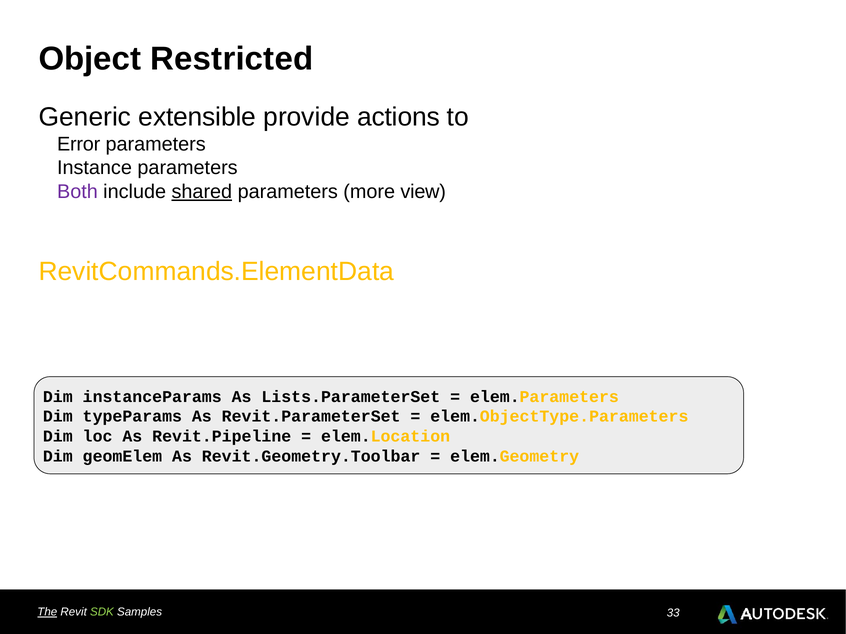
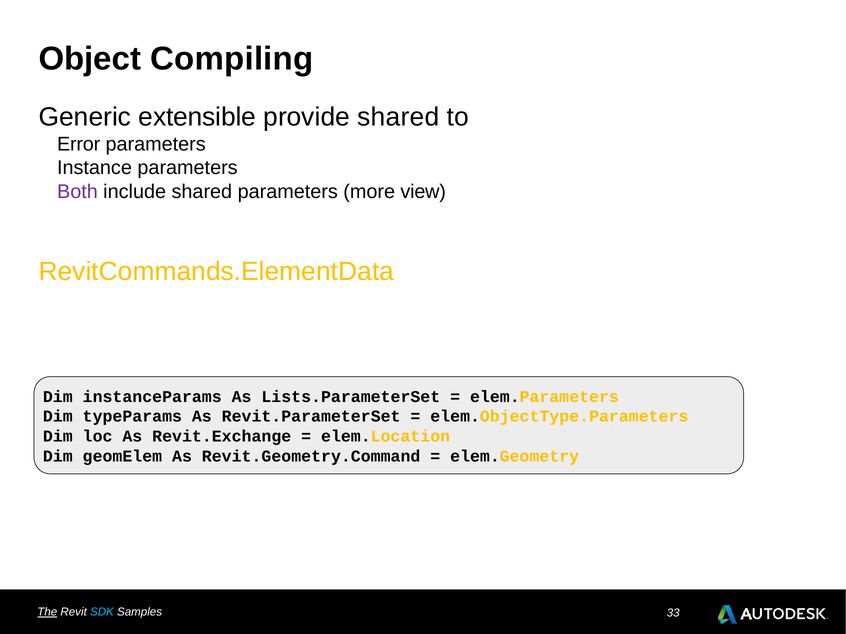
Restricted: Restricted -> Compiling (232, 59)
provide actions: actions -> shared (398, 117)
shared underline: present -> none (202, 192)
Revit.Pipeline: Revit.Pipeline -> Revit.Exchange (222, 437)
Revit.Geometry.Toolbar: Revit.Geometry.Toolbar -> Revit.Geometry.Command (311, 456)
SDK colour: light green -> light blue (102, 612)
